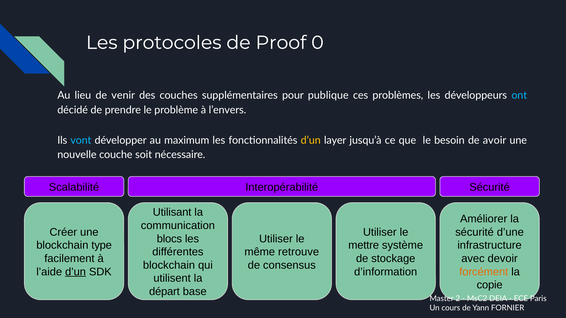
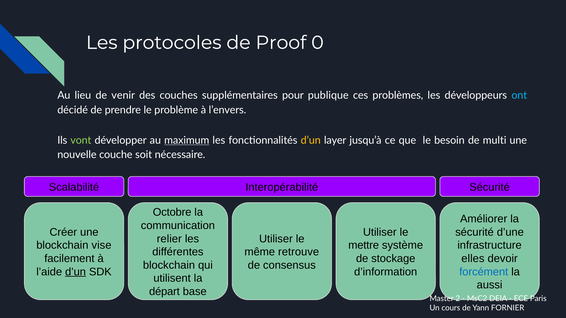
vont colour: light blue -> light green (81, 140)
maximum underline: none -> present (187, 140)
avoir: avoir -> multi (495, 140)
Utilisant: Utilisant -> Octobre (172, 213)
blocs: blocs -> relier (169, 239)
type: type -> vise (102, 246)
avec: avec -> elles (473, 259)
forcément colour: orange -> blue (484, 272)
copie: copie -> aussi (490, 285)
